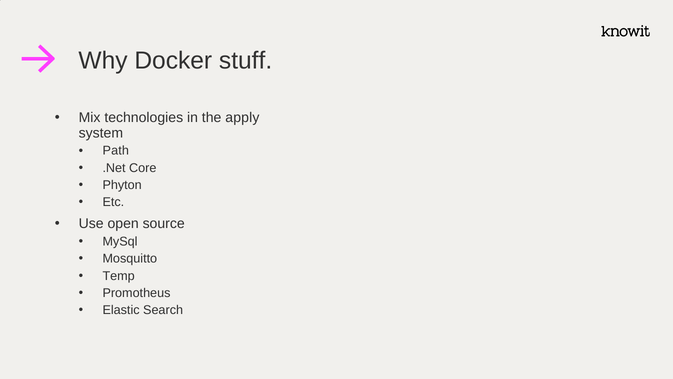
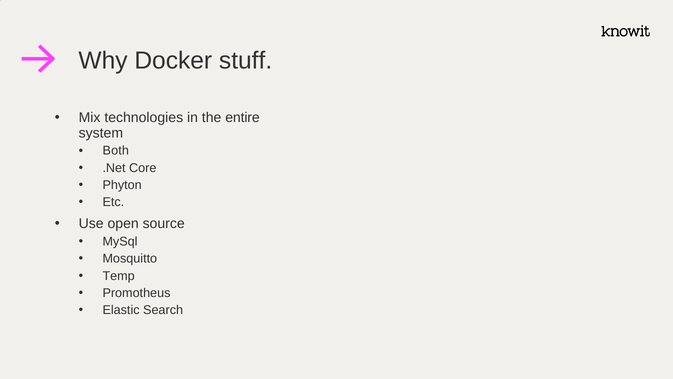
apply: apply -> entire (243, 118)
Path: Path -> Both (116, 151)
